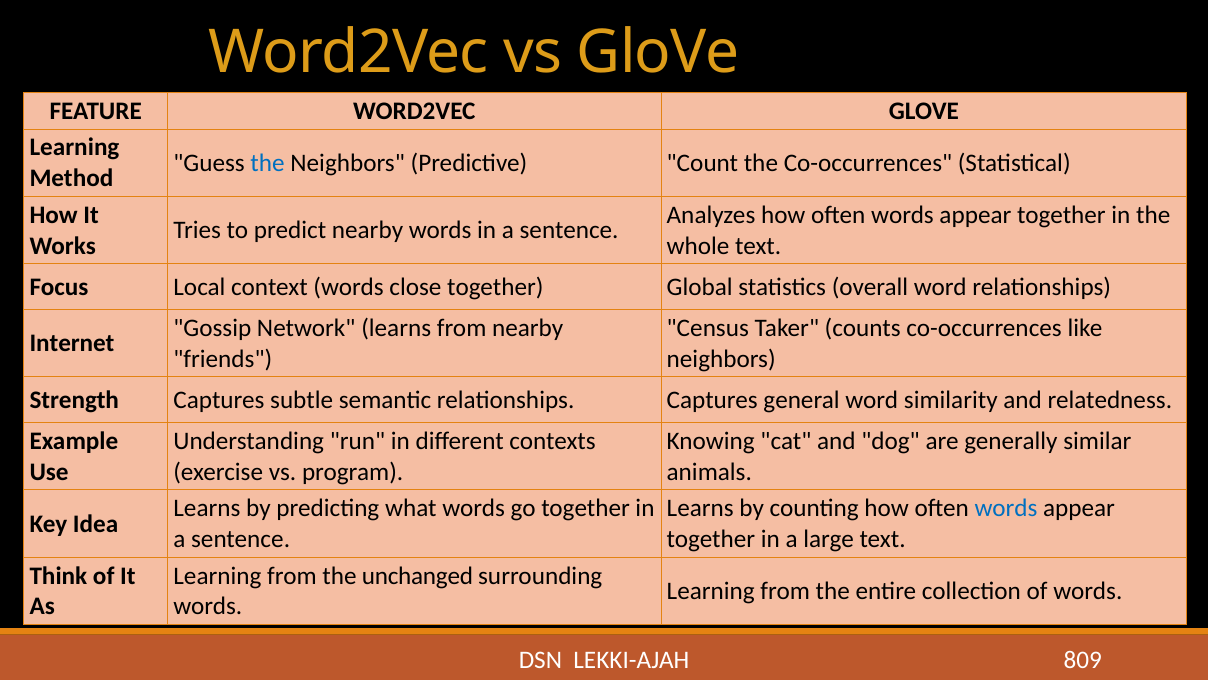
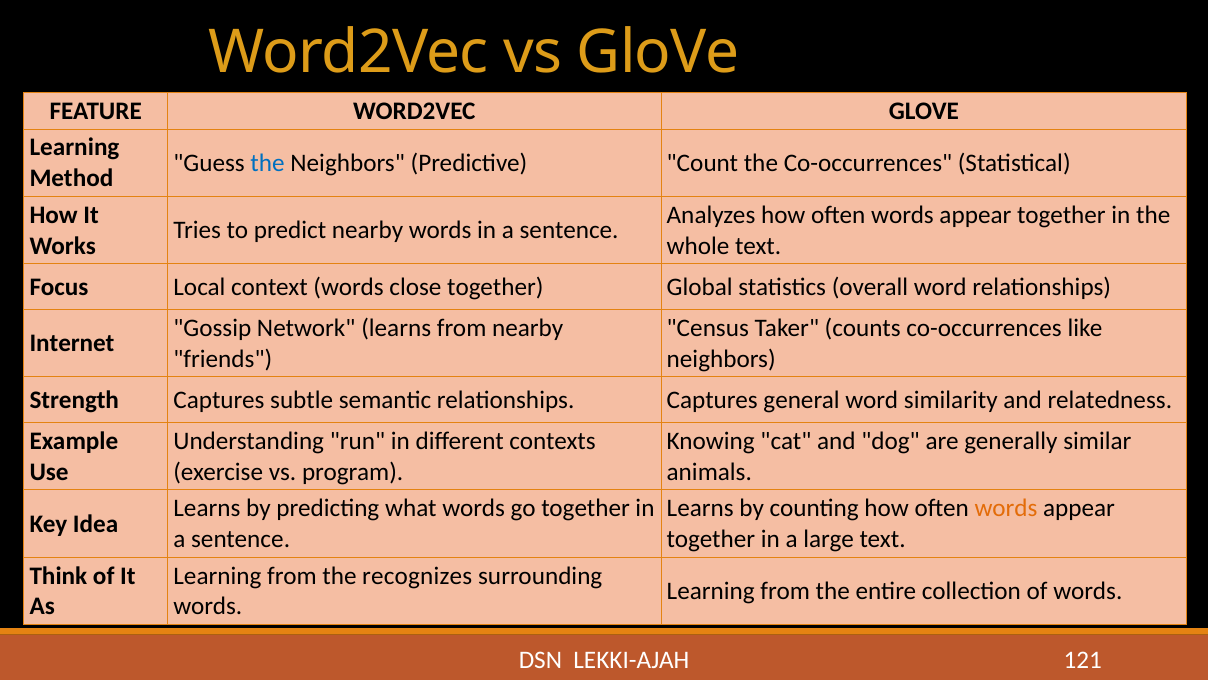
words colour: blue -> orange (1006, 508)
unchanged: unchanged -> recognizes (417, 575)
809: 809 -> 121 (1083, 660)
